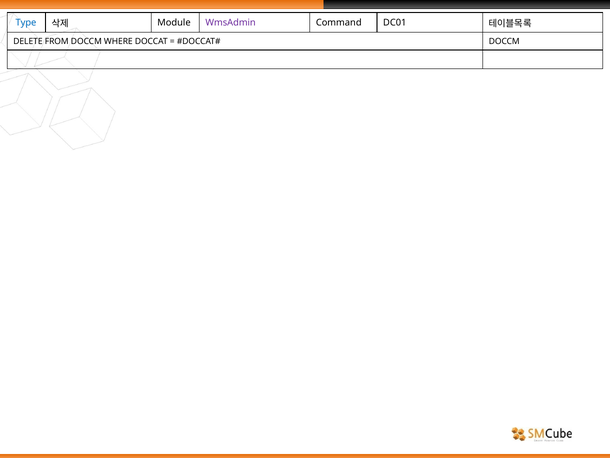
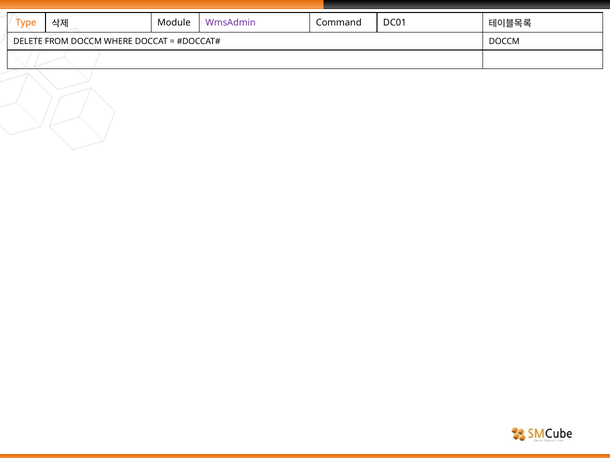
Type colour: blue -> orange (26, 23)
